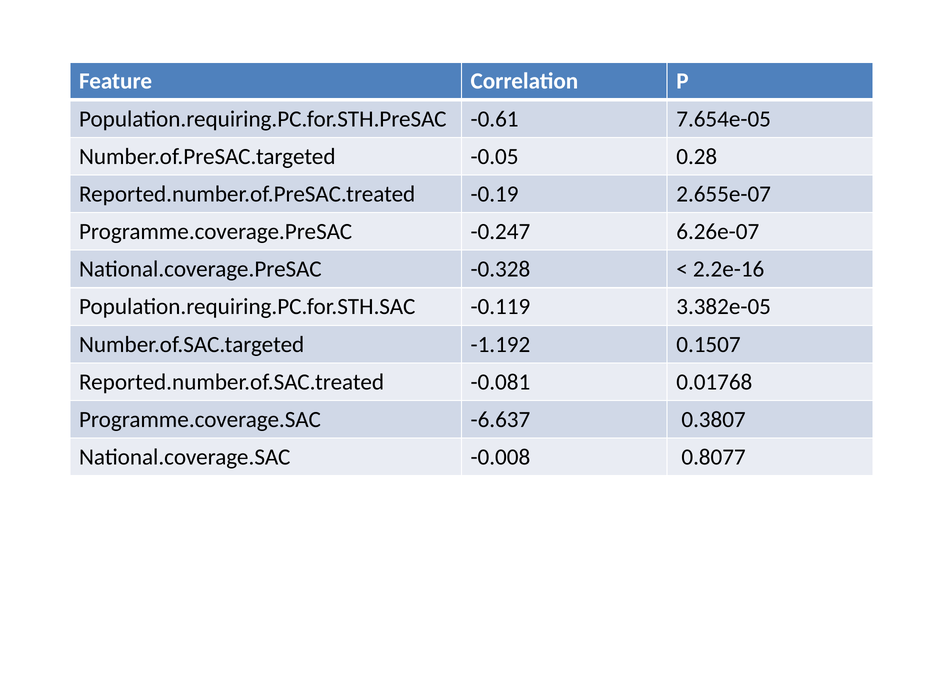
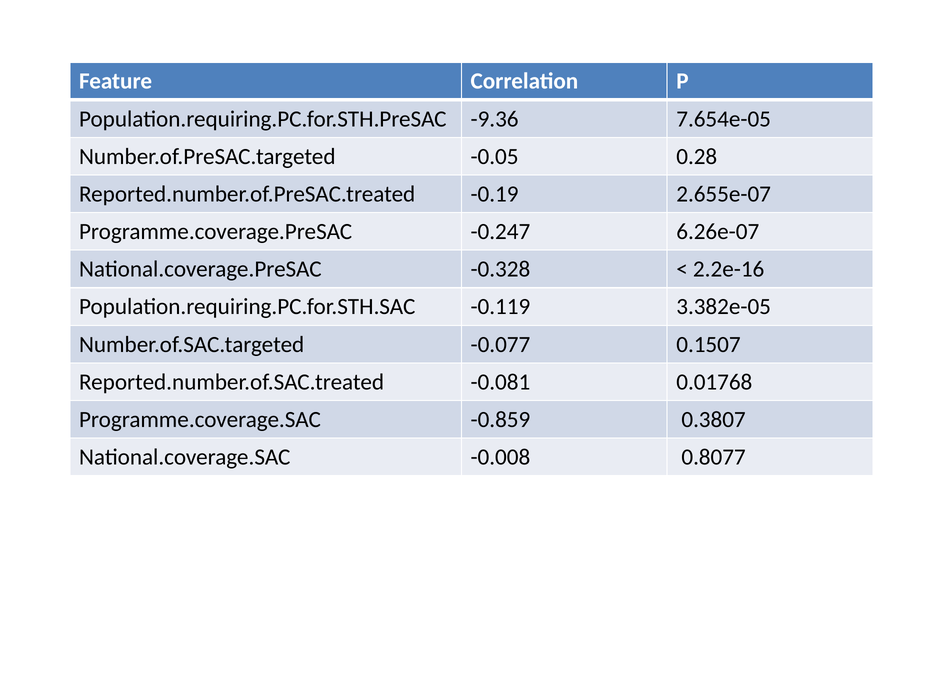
-0.61: -0.61 -> -9.36 (495, 119)
-1.192: -1.192 -> -0.077 (500, 344)
-6.637: -6.637 -> -0.859 (500, 419)
